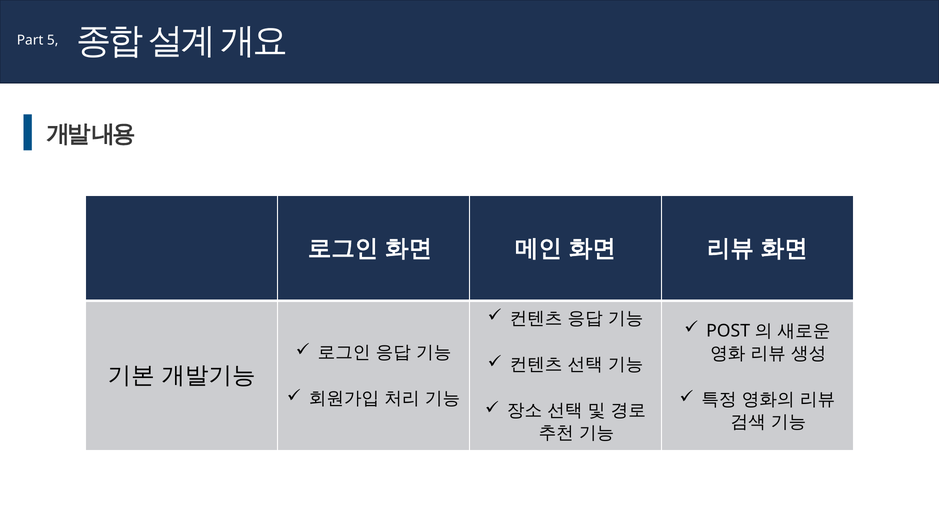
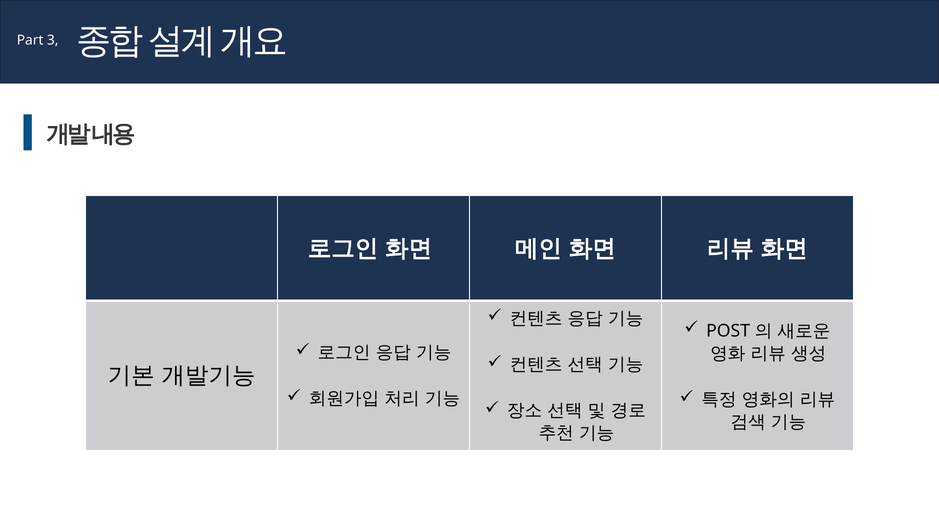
5: 5 -> 3 (53, 40)
